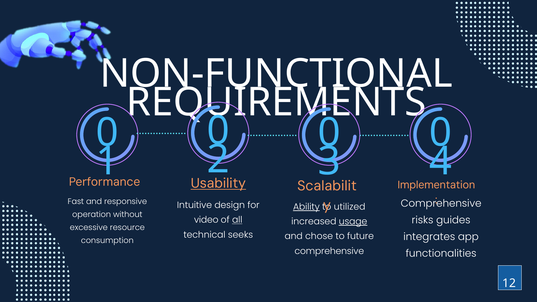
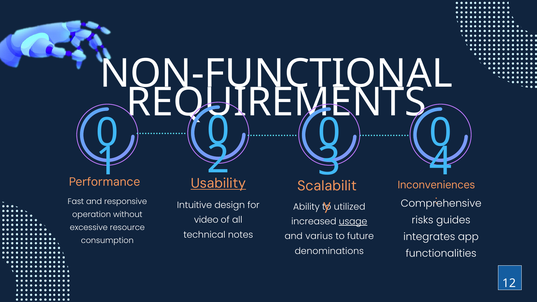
Implementation: Implementation -> Inconveniences (436, 185)
Ability underline: present -> none (306, 207)
all underline: present -> none (237, 220)
seeks: seeks -> notes (241, 235)
chose: chose -> varius (319, 236)
comprehensive: comprehensive -> denominations (329, 251)
